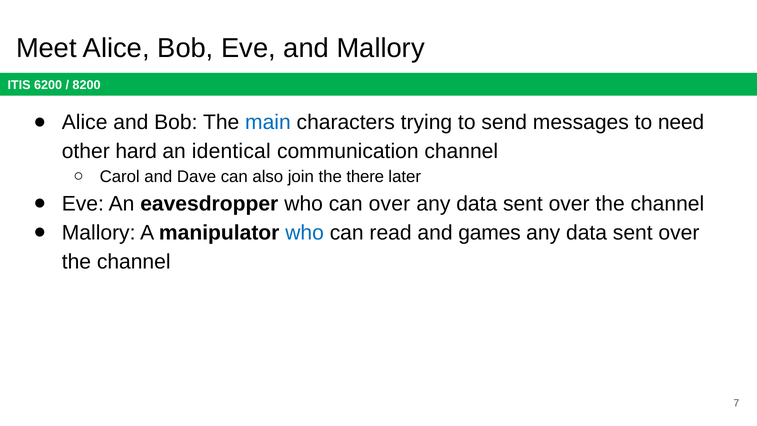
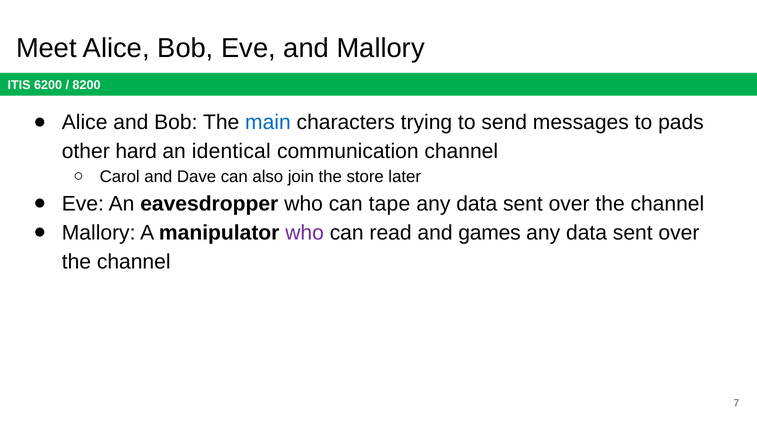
need: need -> pads (681, 122)
there: there -> store (365, 177)
can over: over -> tape (389, 204)
who colour: blue -> purple (305, 233)
